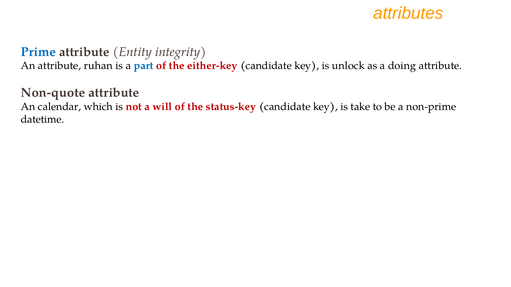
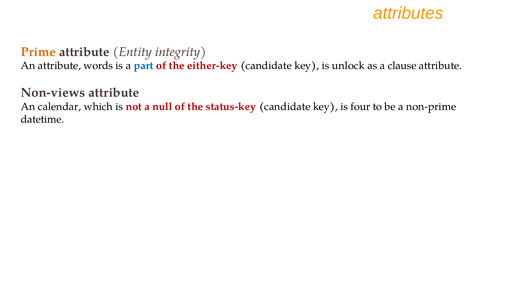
Prime colour: blue -> orange (38, 52)
ruhan: ruhan -> words (98, 66)
doing: doing -> clause (402, 66)
Non-quote: Non-quote -> Non-views (53, 93)
will: will -> null (162, 107)
take: take -> four (360, 107)
